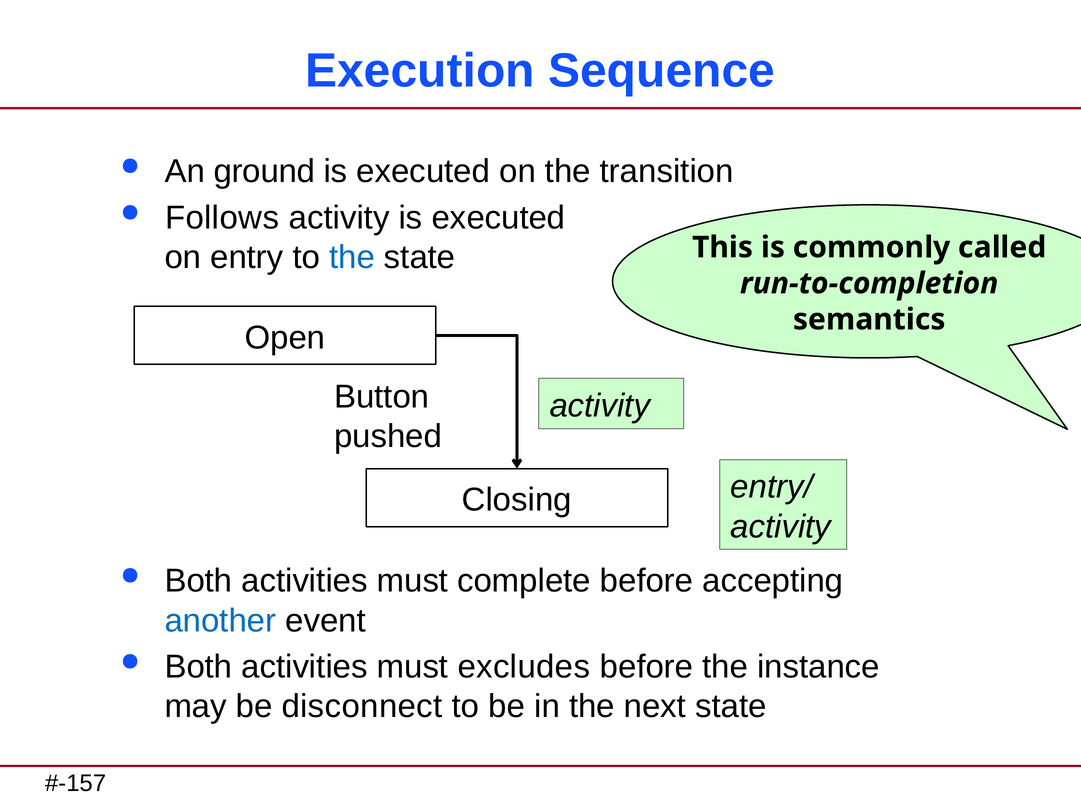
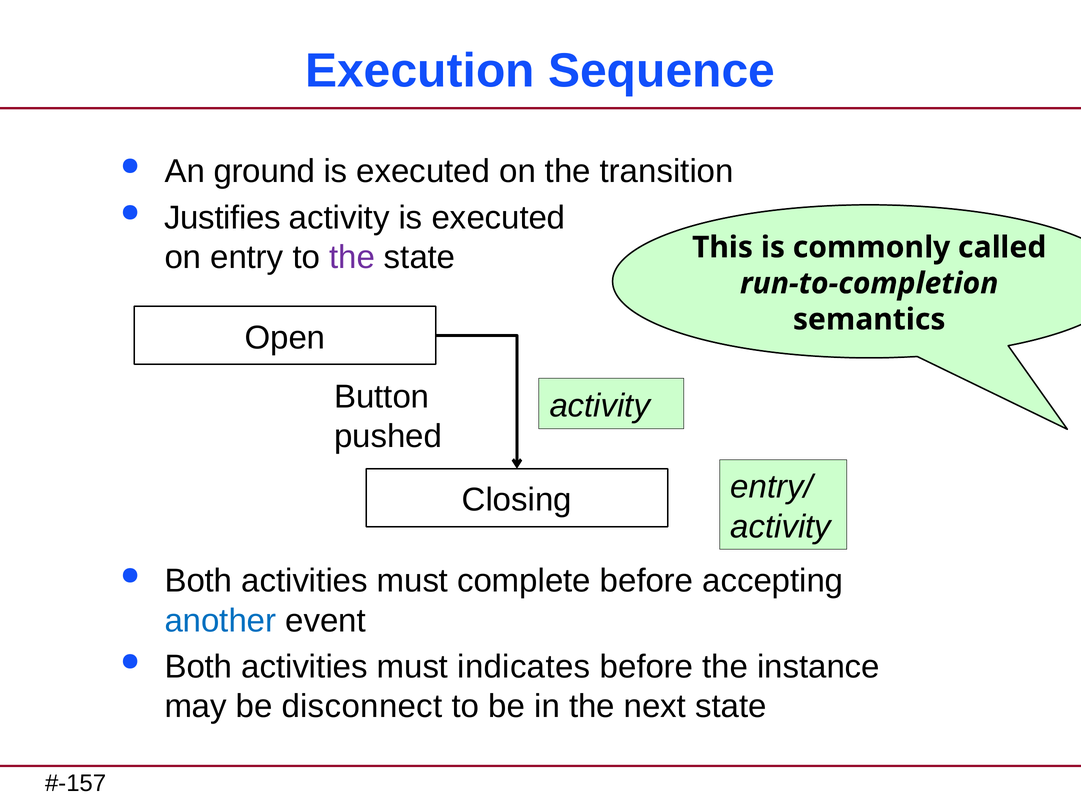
Follows: Follows -> Justifies (222, 218)
the colour: blue -> purple (352, 257)
excludes: excludes -> indicates (524, 667)
